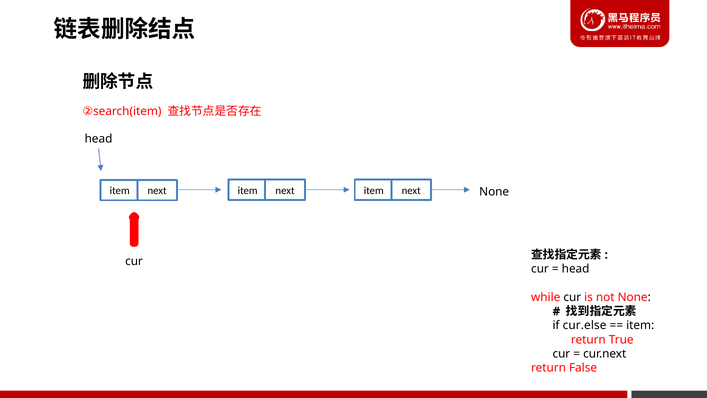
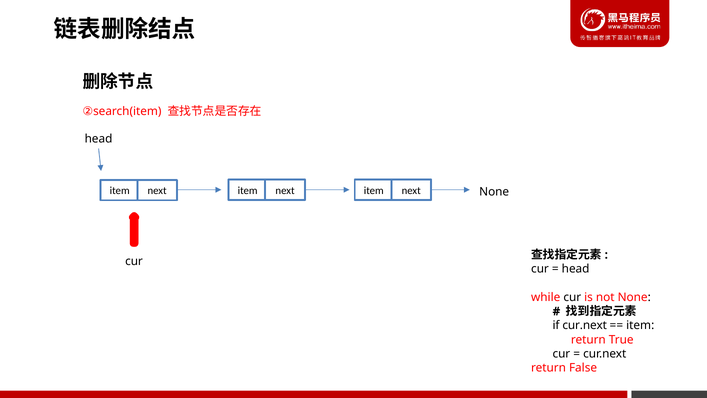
if cur.else: cur.else -> cur.next (585, 325)
